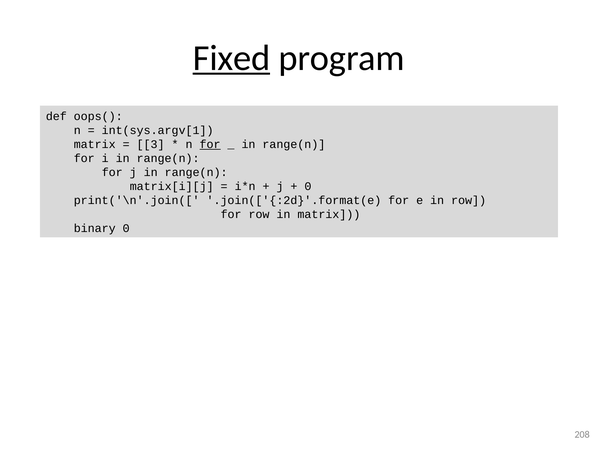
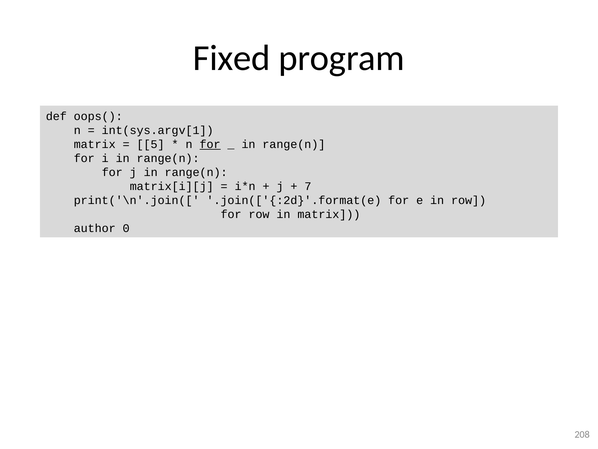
Fixed underline: present -> none (232, 58)
3: 3 -> 5 (151, 144)
0: 0 -> 7 (308, 186)
binary: binary -> author (95, 228)
